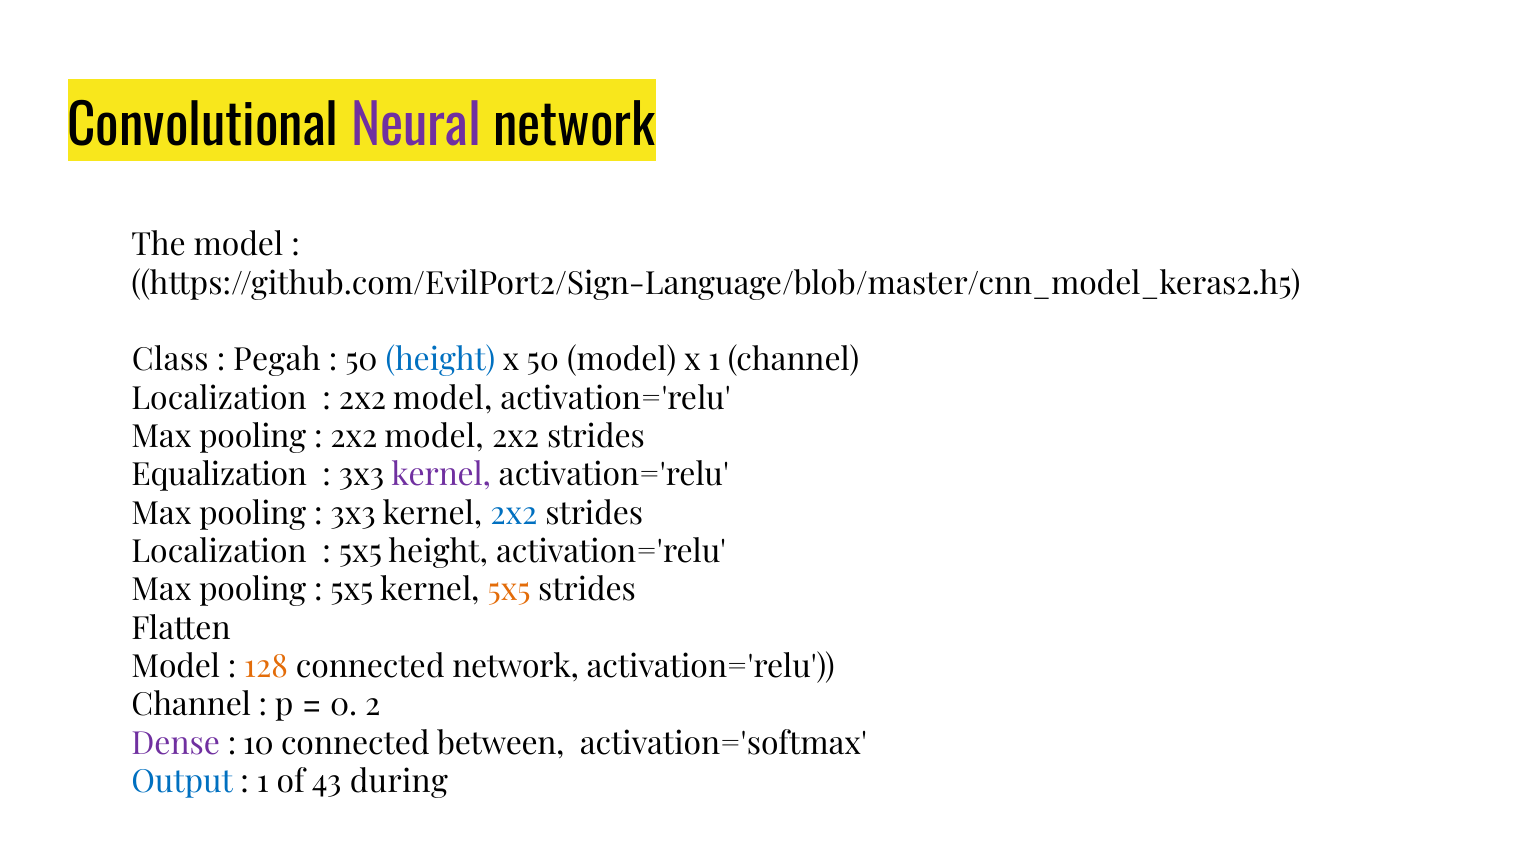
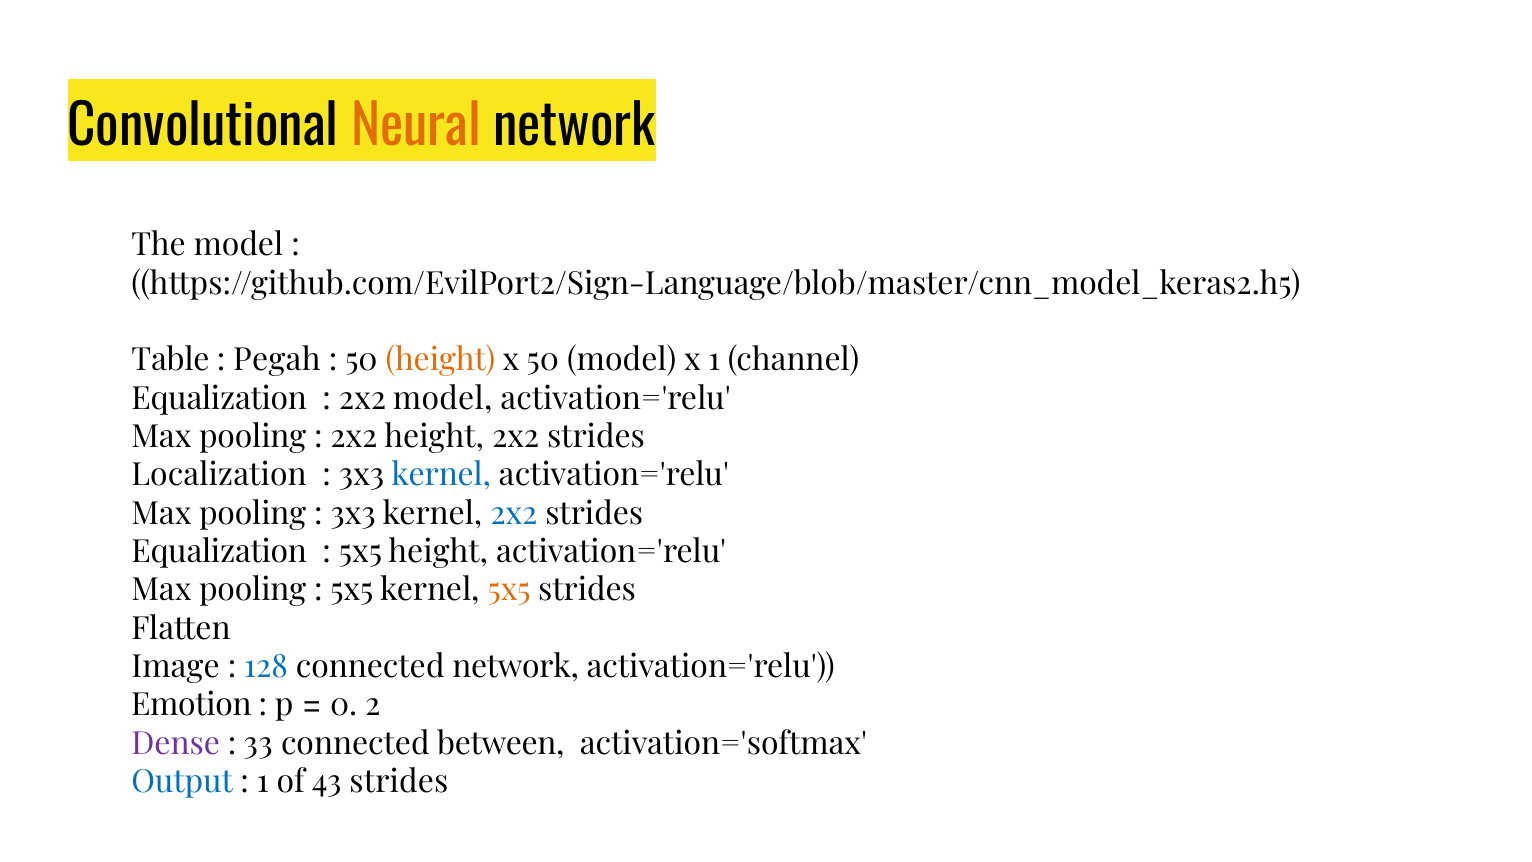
Neural colour: purple -> orange (416, 127)
Class: Class -> Table (170, 360)
height colour: blue -> orange (440, 360)
Localization: Localization -> Equalization (219, 399)
model: model -> height (434, 437)
Equalization: Equalization -> Localization (219, 475)
kernel colour: purple -> blue (441, 475)
Localization: Localization -> Equalization (219, 552)
Model: Model -> Image (176, 667)
128 colour: orange -> blue (266, 667)
Channel: Channel -> Emotion (191, 705)
10: 10 -> 33 (258, 743)
43 during: during -> strides (399, 782)
